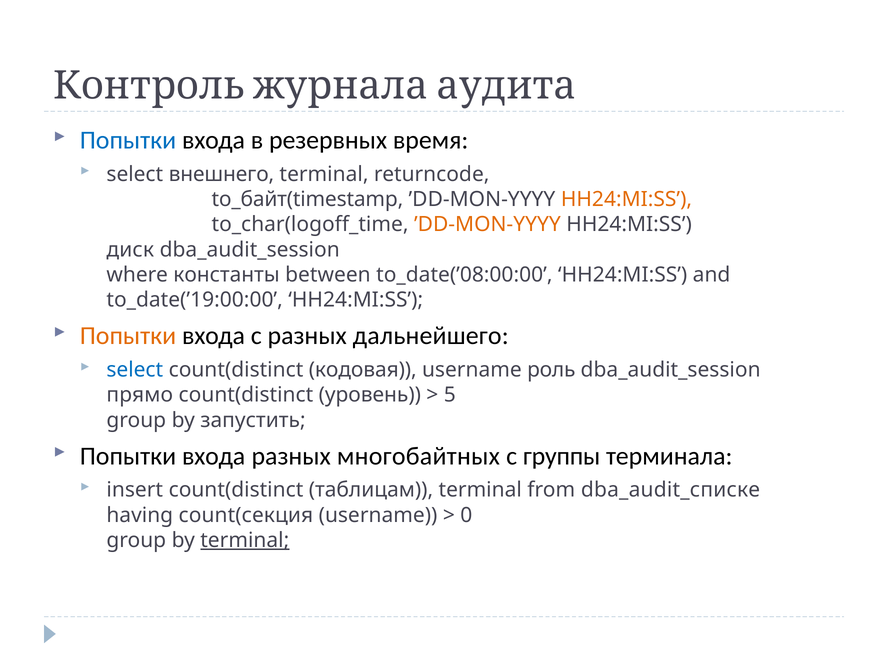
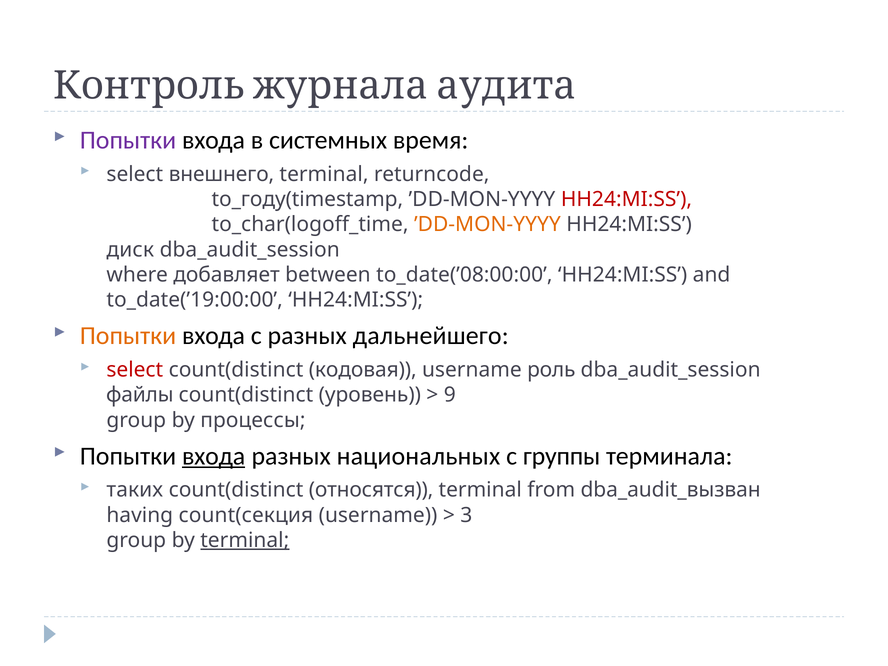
Попытки colour: blue -> purple (128, 140)
резервных: резервных -> системных (328, 140)
to_байт(timestamp: to_байт(timestamp -> to_году(timestamp (307, 199)
HH24:MI:SS colour: orange -> red (626, 199)
константы: константы -> добавляет (227, 275)
select colour: blue -> red (135, 370)
прямо: прямо -> файлы (140, 395)
5: 5 -> 9 (450, 395)
запустить: запустить -> процессы (253, 420)
входа underline: none -> present (214, 456)
многобайтных: многобайтных -> национальных (418, 456)
insert: insert -> таких (135, 490)
таблицам: таблицам -> относятся (371, 490)
dba_audit_списке: dba_audit_списке -> dba_audit_вызван (671, 490)
0: 0 -> 3 (466, 515)
